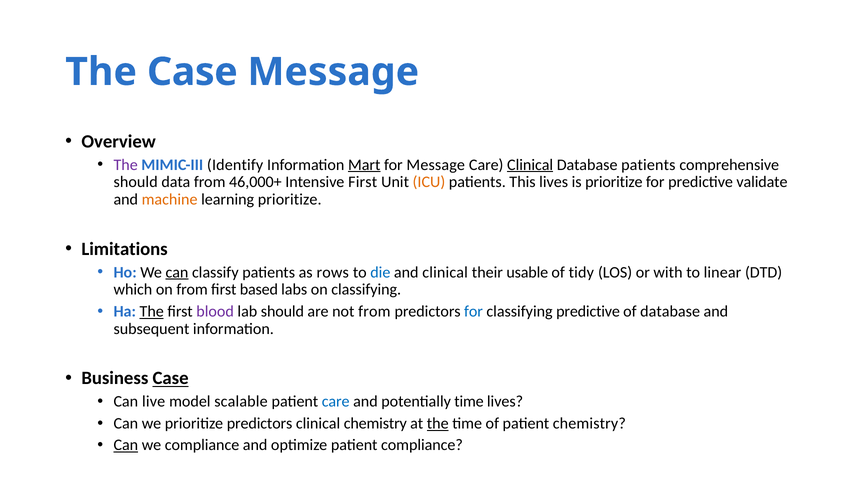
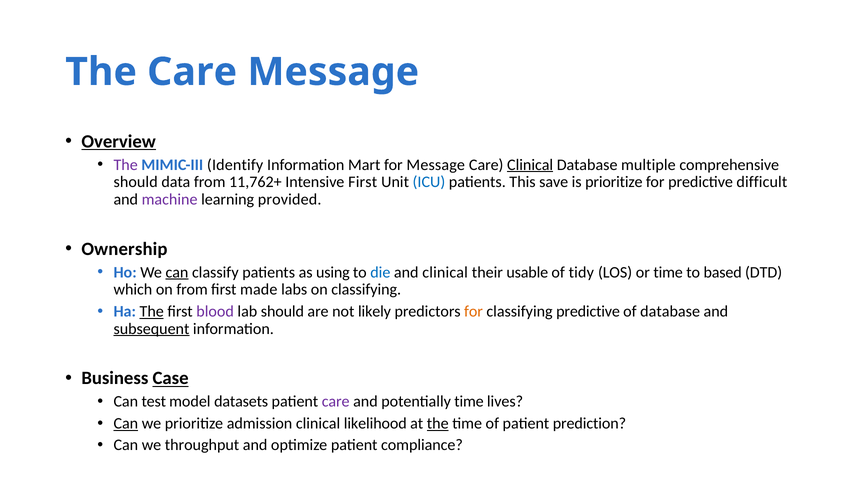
The Case: Case -> Care (192, 72)
Overview underline: none -> present (119, 142)
Mart underline: present -> none (364, 165)
Database patients: patients -> multiple (648, 165)
46,000+: 46,000+ -> 11,762+ (255, 182)
ICU colour: orange -> blue (429, 182)
This lives: lives -> save (554, 182)
validate: validate -> difficult (762, 182)
machine colour: orange -> purple (170, 200)
learning prioritize: prioritize -> provided (290, 200)
Limitations: Limitations -> Ownership (124, 249)
rows: rows -> using (333, 272)
or with: with -> time (668, 272)
linear: linear -> based (723, 272)
based: based -> made (259, 290)
not from: from -> likely (375, 311)
for colour: blue -> orange (474, 311)
subsequent underline: none -> present (151, 329)
live: live -> test (154, 402)
scalable: scalable -> datasets (241, 402)
care colour: blue -> purple (336, 402)
Can underline: none -> present (126, 423)
prioritize predictors: predictors -> admission (260, 423)
clinical chemistry: chemistry -> likelihood (375, 423)
patient chemistry: chemistry -> prediction (589, 423)
Can underline: present -> none (126, 445)
we compliance: compliance -> throughput (202, 445)
